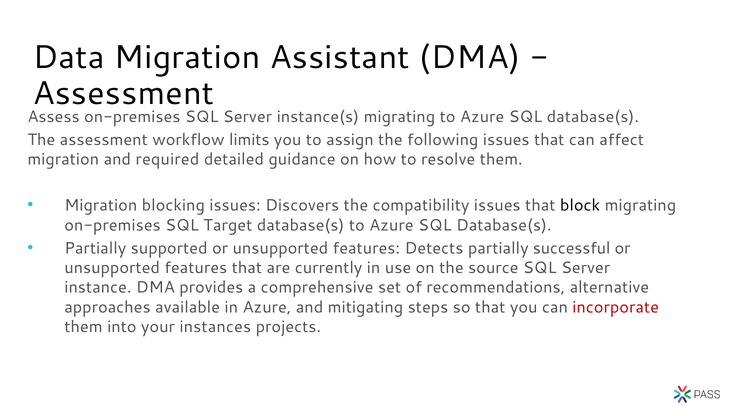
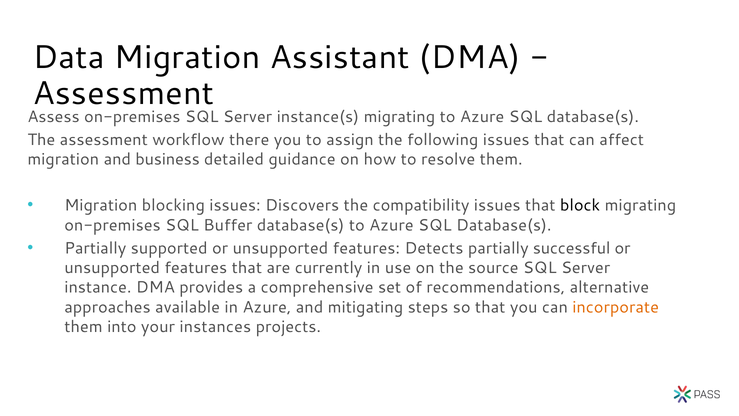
limits: limits -> there (249, 140)
required: required -> business (168, 159)
Target: Target -> Buffer (228, 225)
incorporate colour: red -> orange (616, 307)
